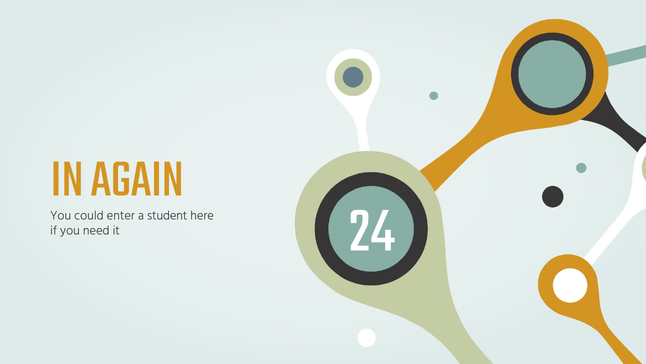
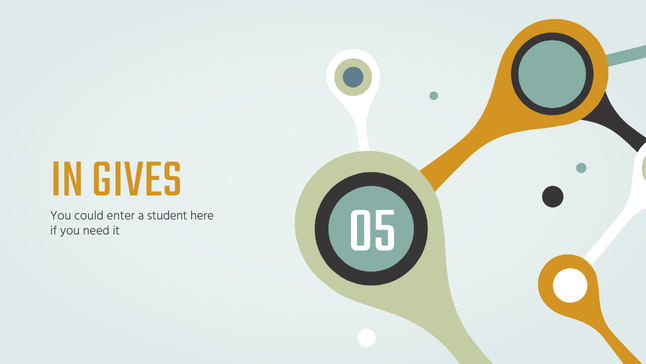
AGAIN: AGAIN -> GIVES (137, 177)
24: 24 -> 05 (372, 229)
